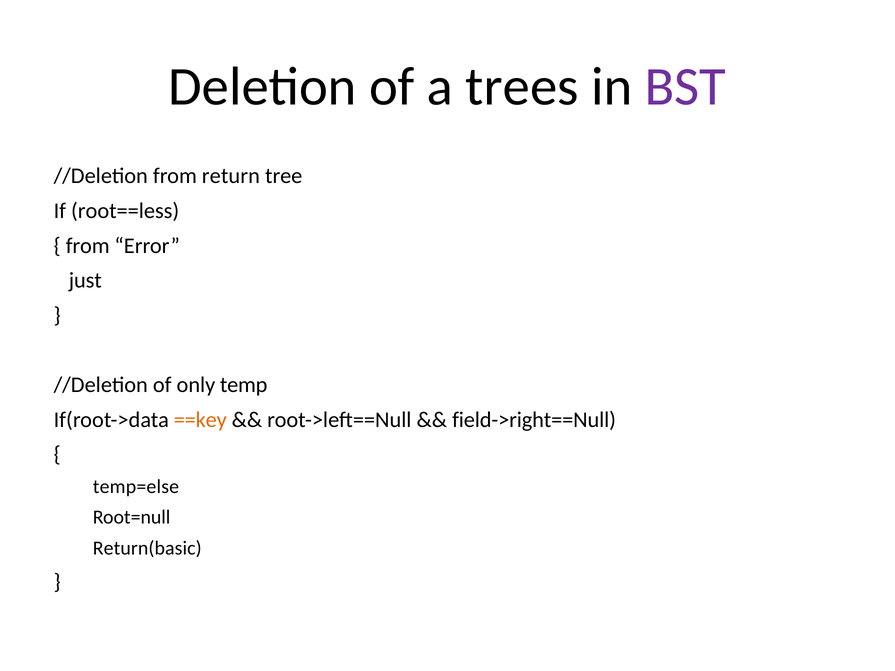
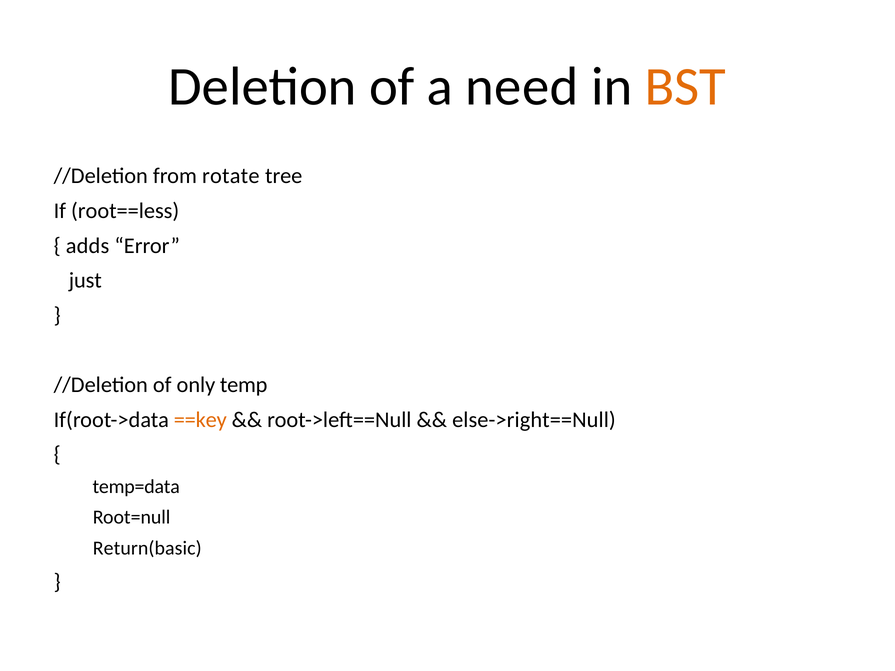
trees: trees -> need (522, 87)
BST colour: purple -> orange (685, 87)
return: return -> rotate (231, 176)
from: from -> adds (88, 246)
field->right==Null: field->right==Null -> else->right==Null (534, 420)
temp=else: temp=else -> temp=data (136, 487)
